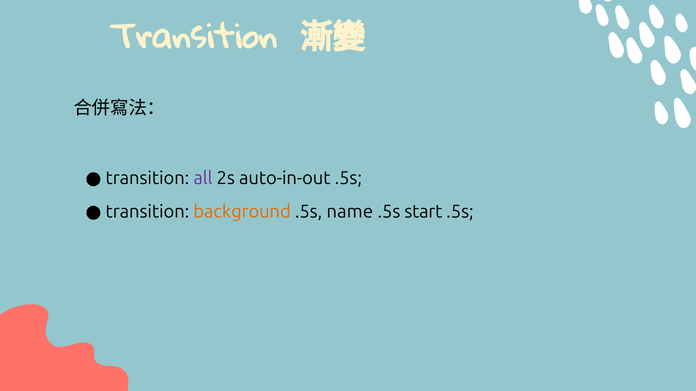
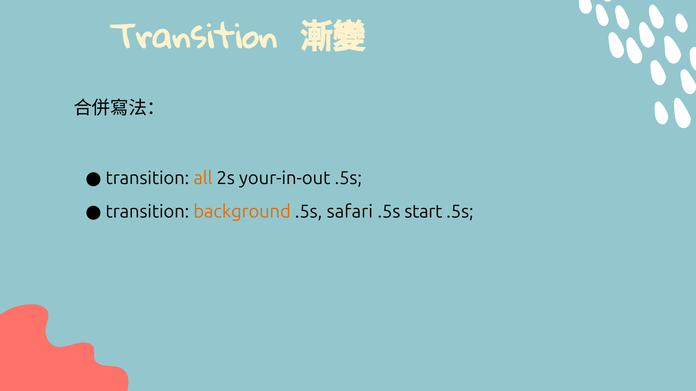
all colour: purple -> orange (203, 179)
auto-in-out: auto-in-out -> your-in-out (285, 179)
name: name -> safari (350, 212)
